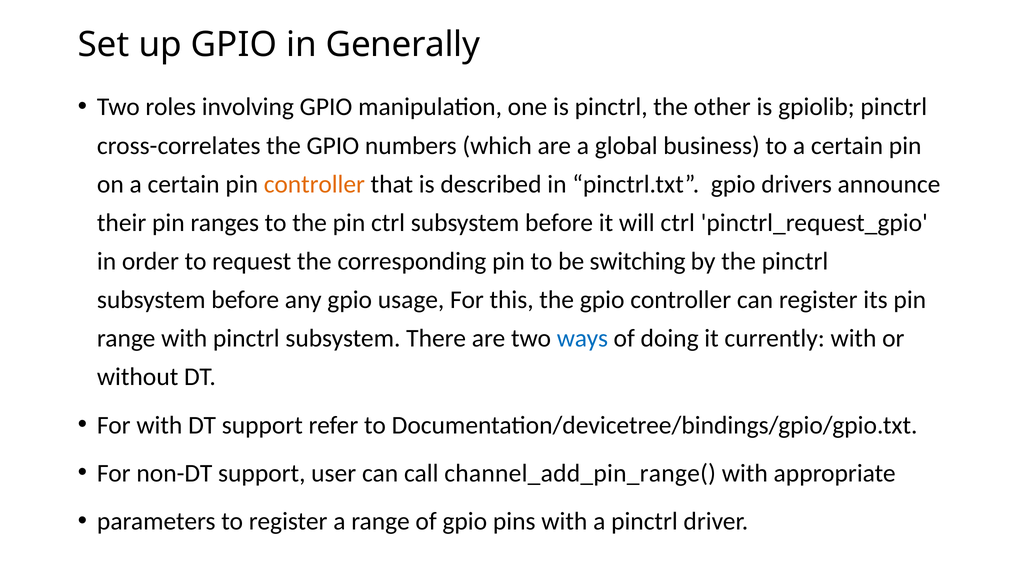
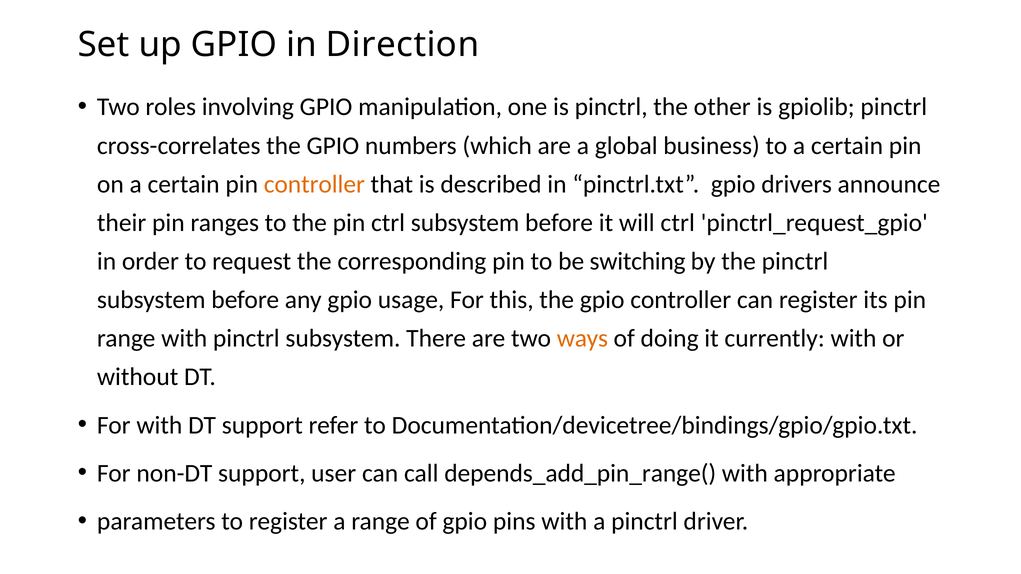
Generally: Generally -> Direction (403, 45)
ways colour: blue -> orange (582, 339)
channel_add_pin_range(: channel_add_pin_range( -> depends_add_pin_range( (580, 473)
